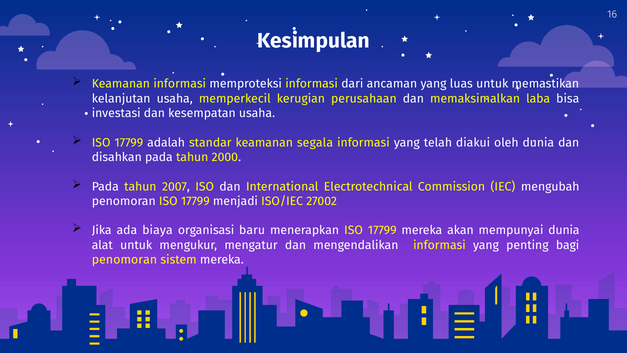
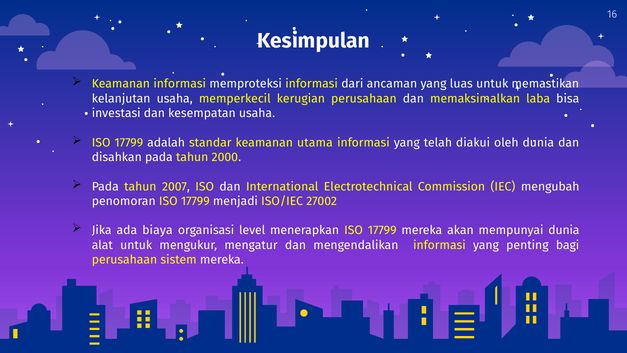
segala: segala -> utama (315, 142)
baru: baru -> level (252, 230)
penomoran: penomoran -> perusahaan (125, 260)
